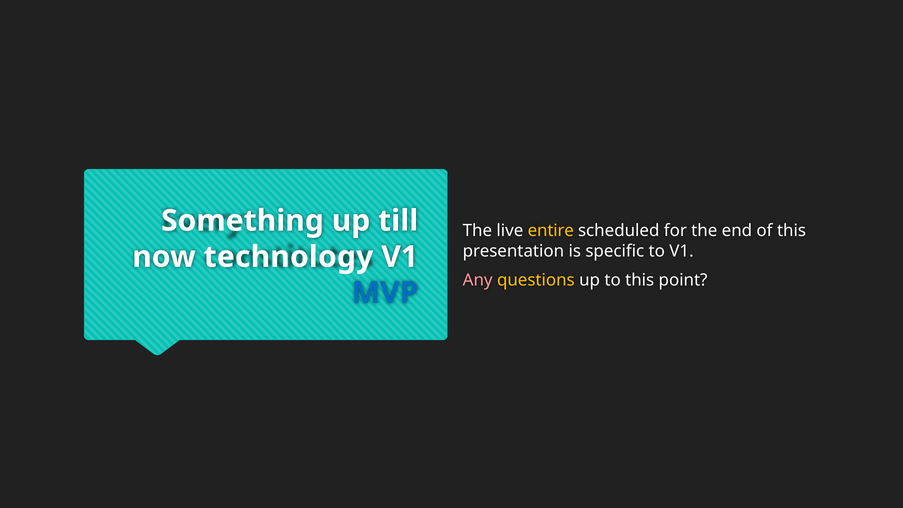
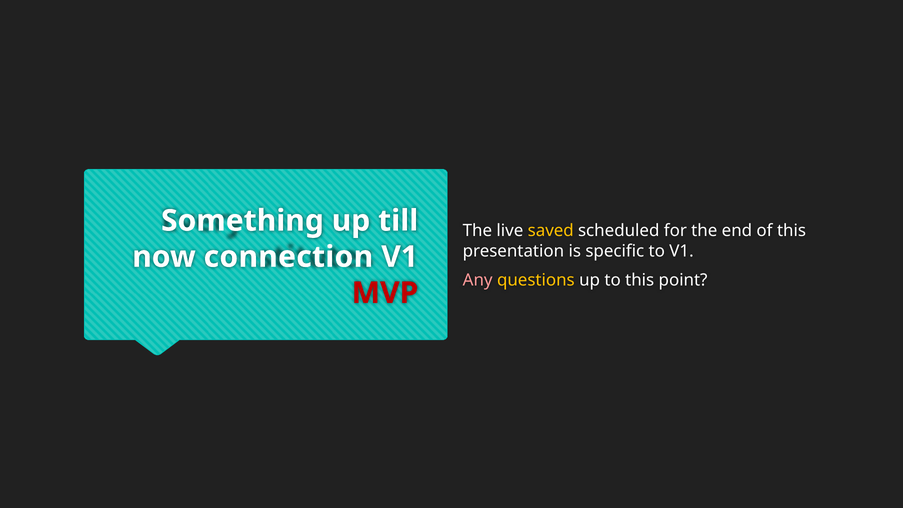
entire: entire -> saved (551, 231)
technology: technology -> connection (288, 257)
MVP colour: blue -> red (385, 293)
